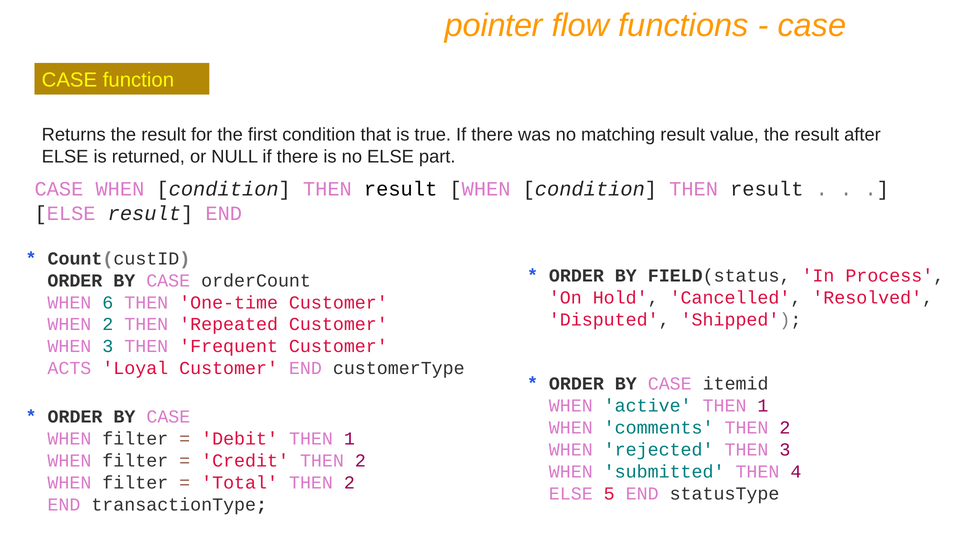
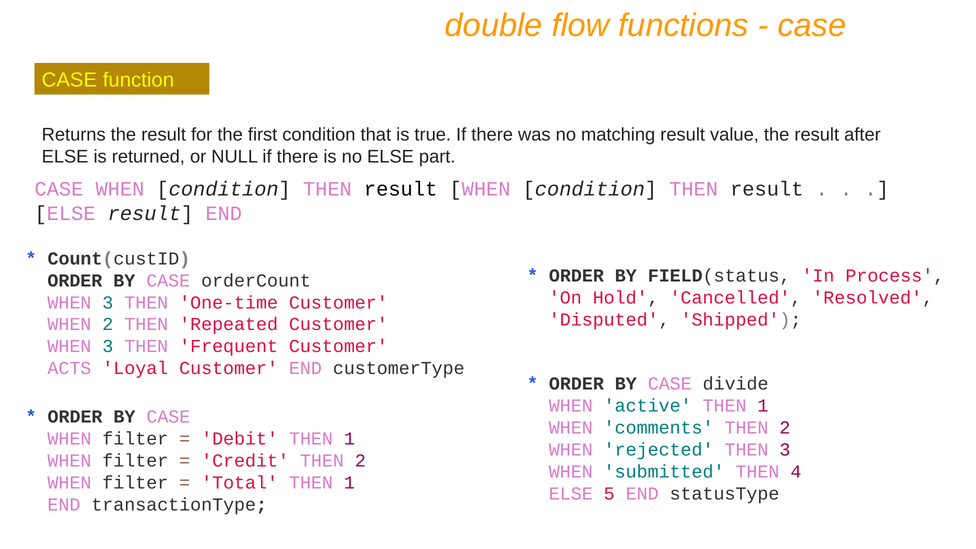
pointer: pointer -> double (494, 25)
6: 6 -> 3 (108, 302)
itemid: itemid -> divide (736, 384)
Total THEN 2: 2 -> 1 (349, 483)
